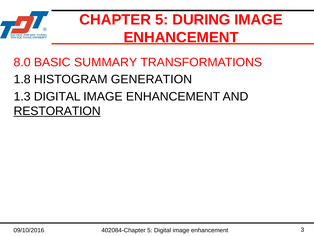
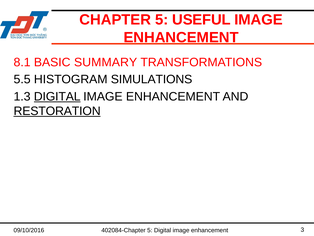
DURING: DURING -> USEFUL (201, 20)
8.0: 8.0 -> 8.1 (22, 62)
1.8: 1.8 -> 5.5 (22, 79)
GENERATION: GENERATION -> SIMULATIONS (152, 79)
DIGITAL underline: none -> present (57, 96)
